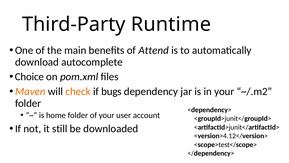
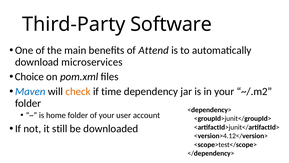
Runtime: Runtime -> Software (171, 24)
autocomplete: autocomplete -> microservices (92, 62)
Maven colour: orange -> blue (30, 91)
bugs: bugs -> time (111, 91)
